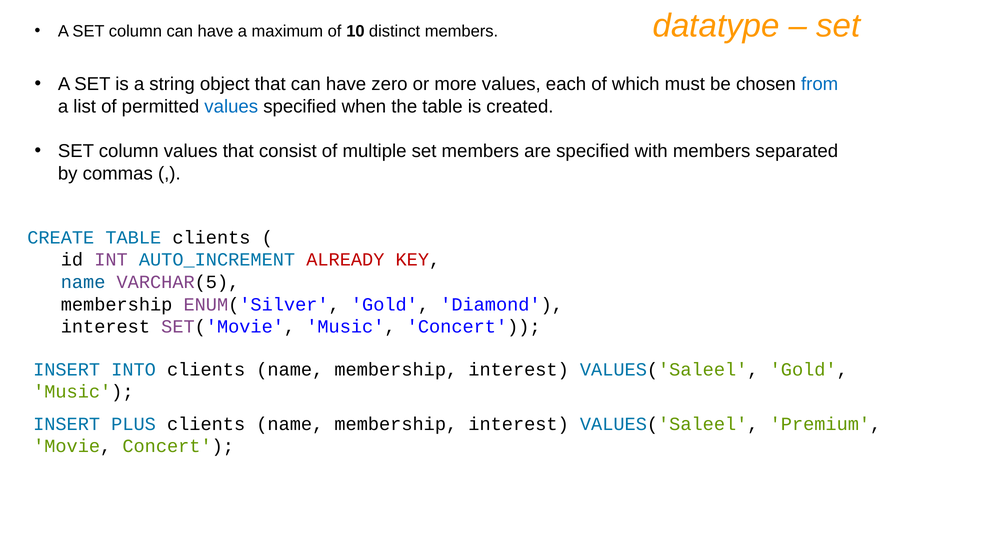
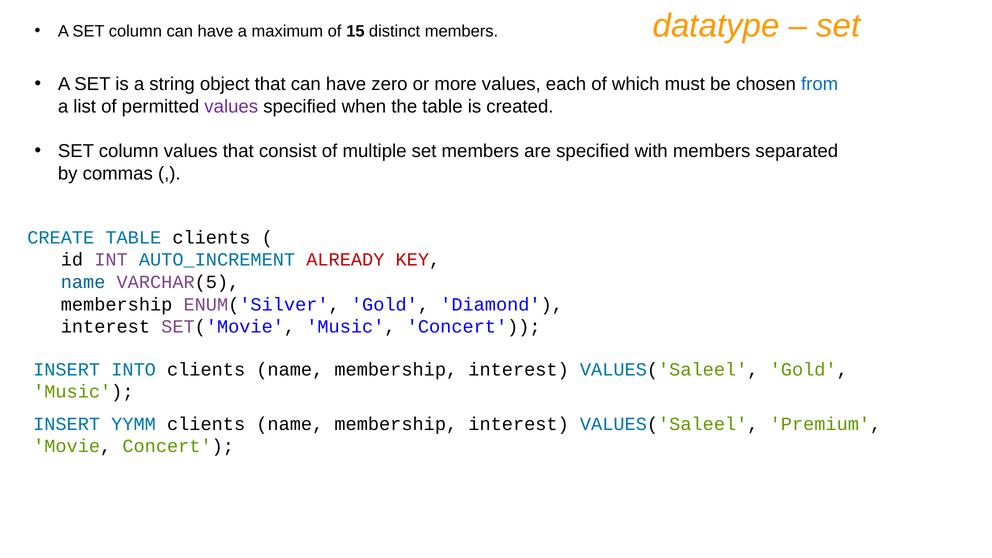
10: 10 -> 15 (355, 31)
values colour: blue -> purple (231, 107)
PLUS: PLUS -> YYMM (134, 424)
